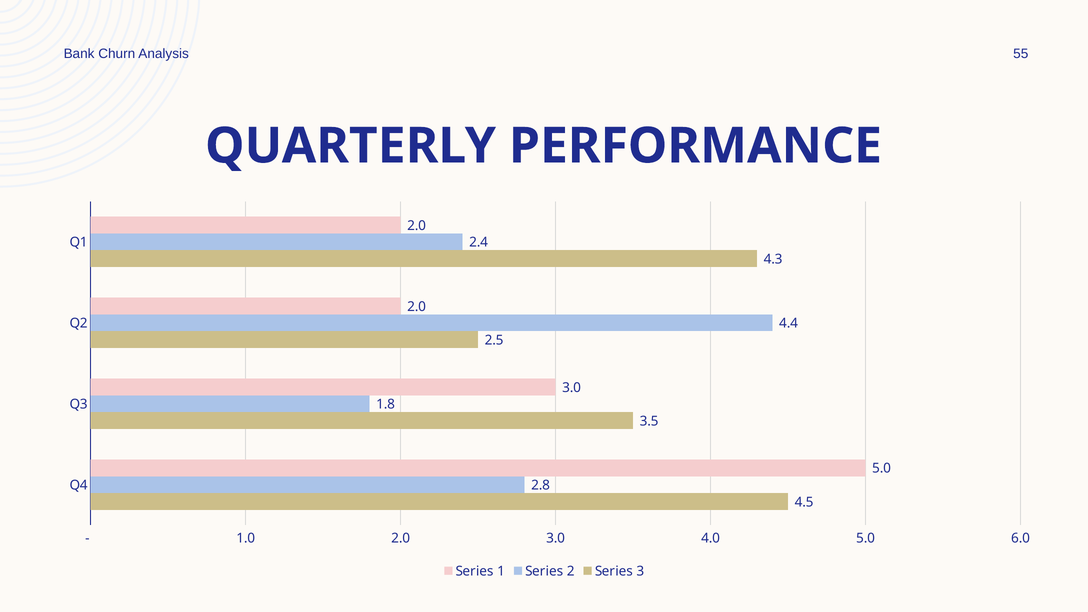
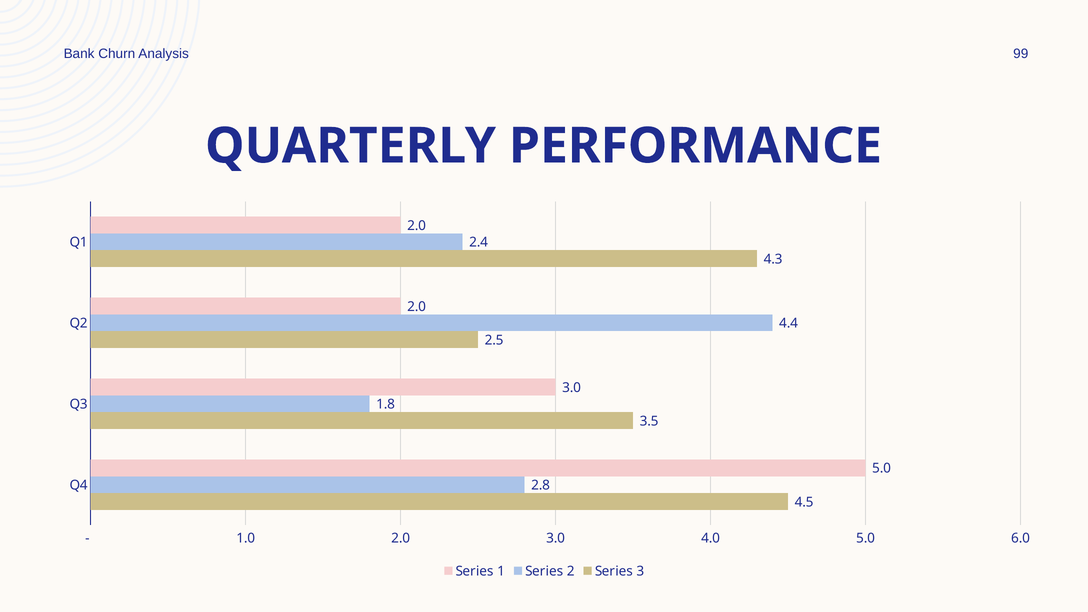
55: 55 -> 99 (1021, 54)
